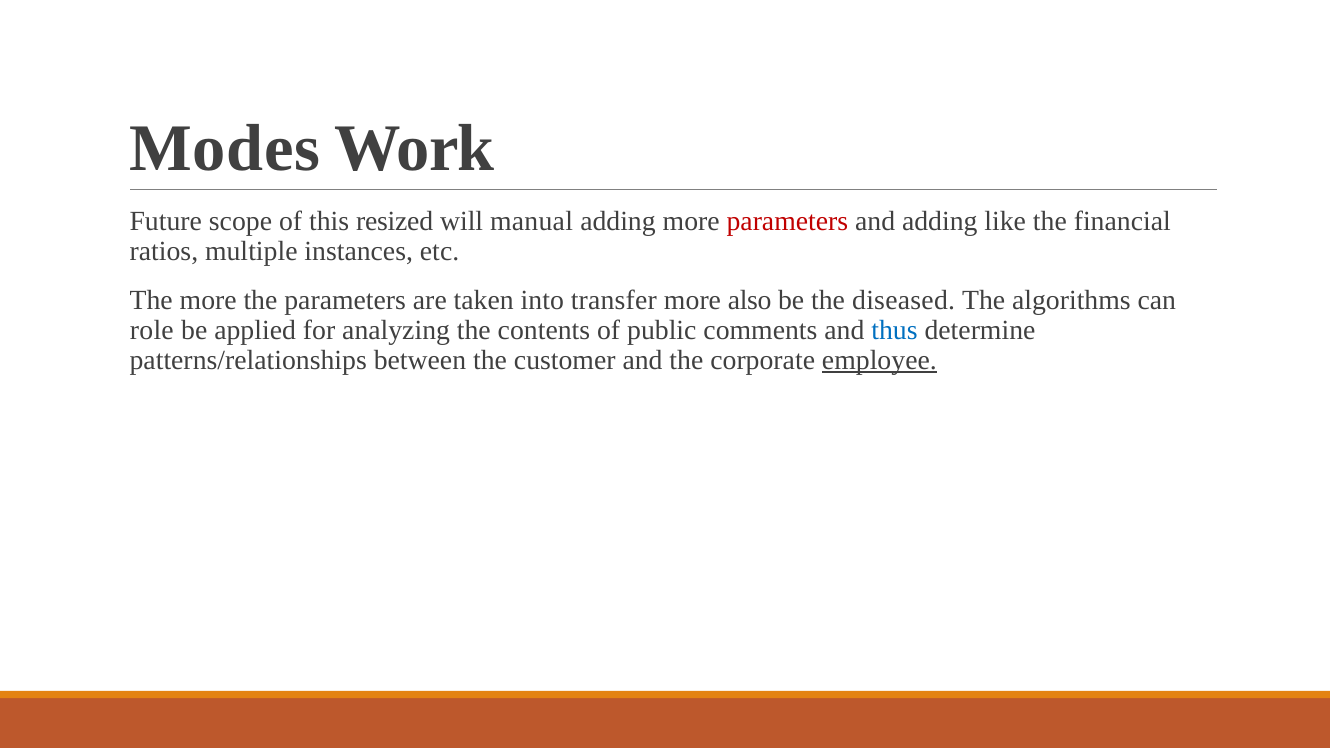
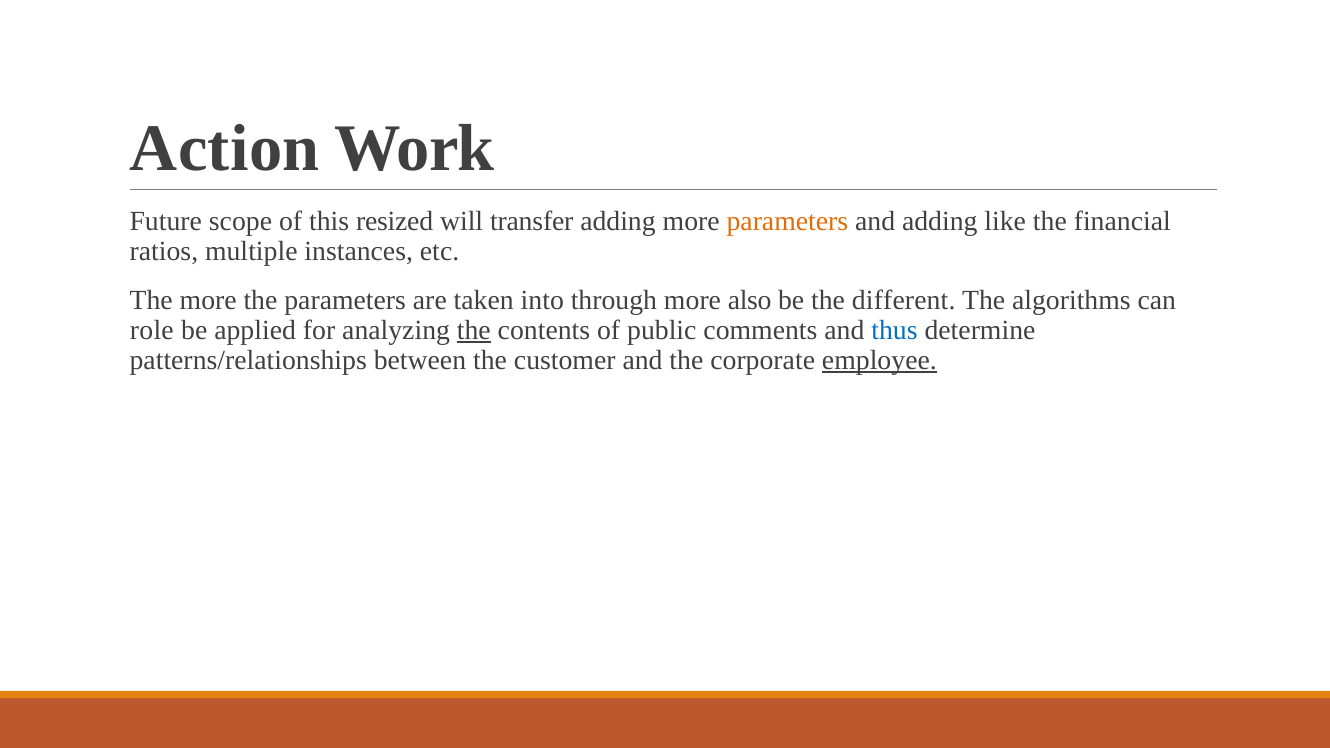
Modes: Modes -> Action (225, 149)
manual: manual -> transfer (532, 221)
parameters colour: red -> orange (787, 221)
transfer: transfer -> through (614, 300)
diseased: diseased -> different (904, 300)
the underline: none -> present (474, 330)
